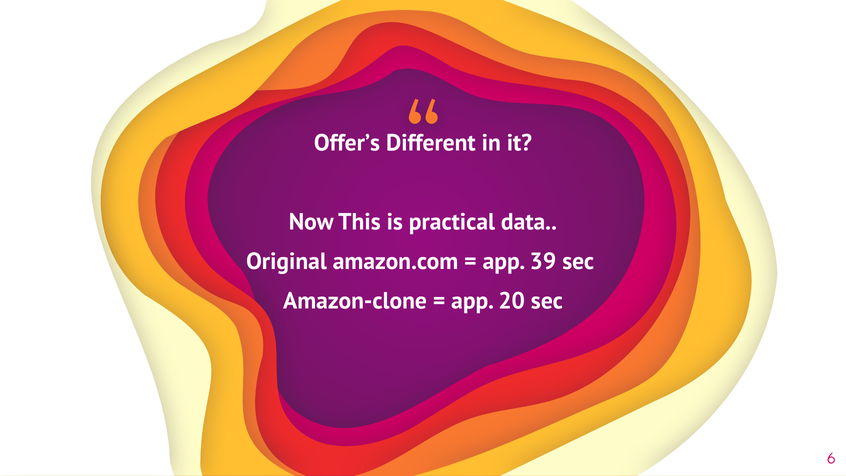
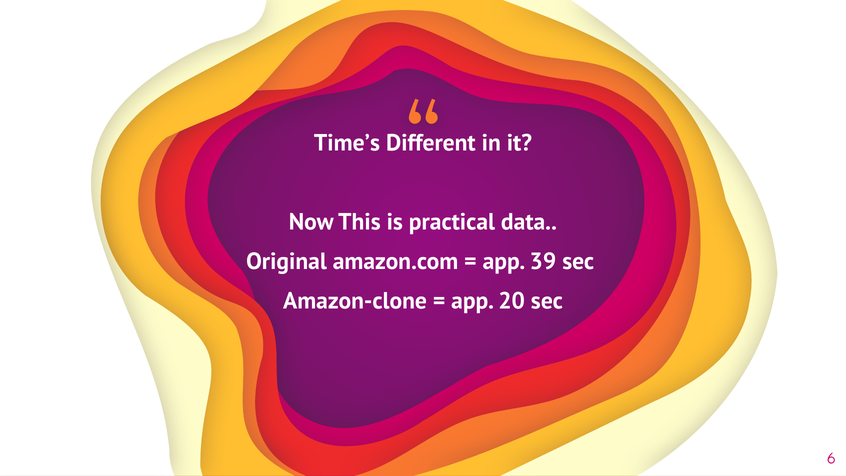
Offer’s: Offer’s -> Time’s (347, 143)
